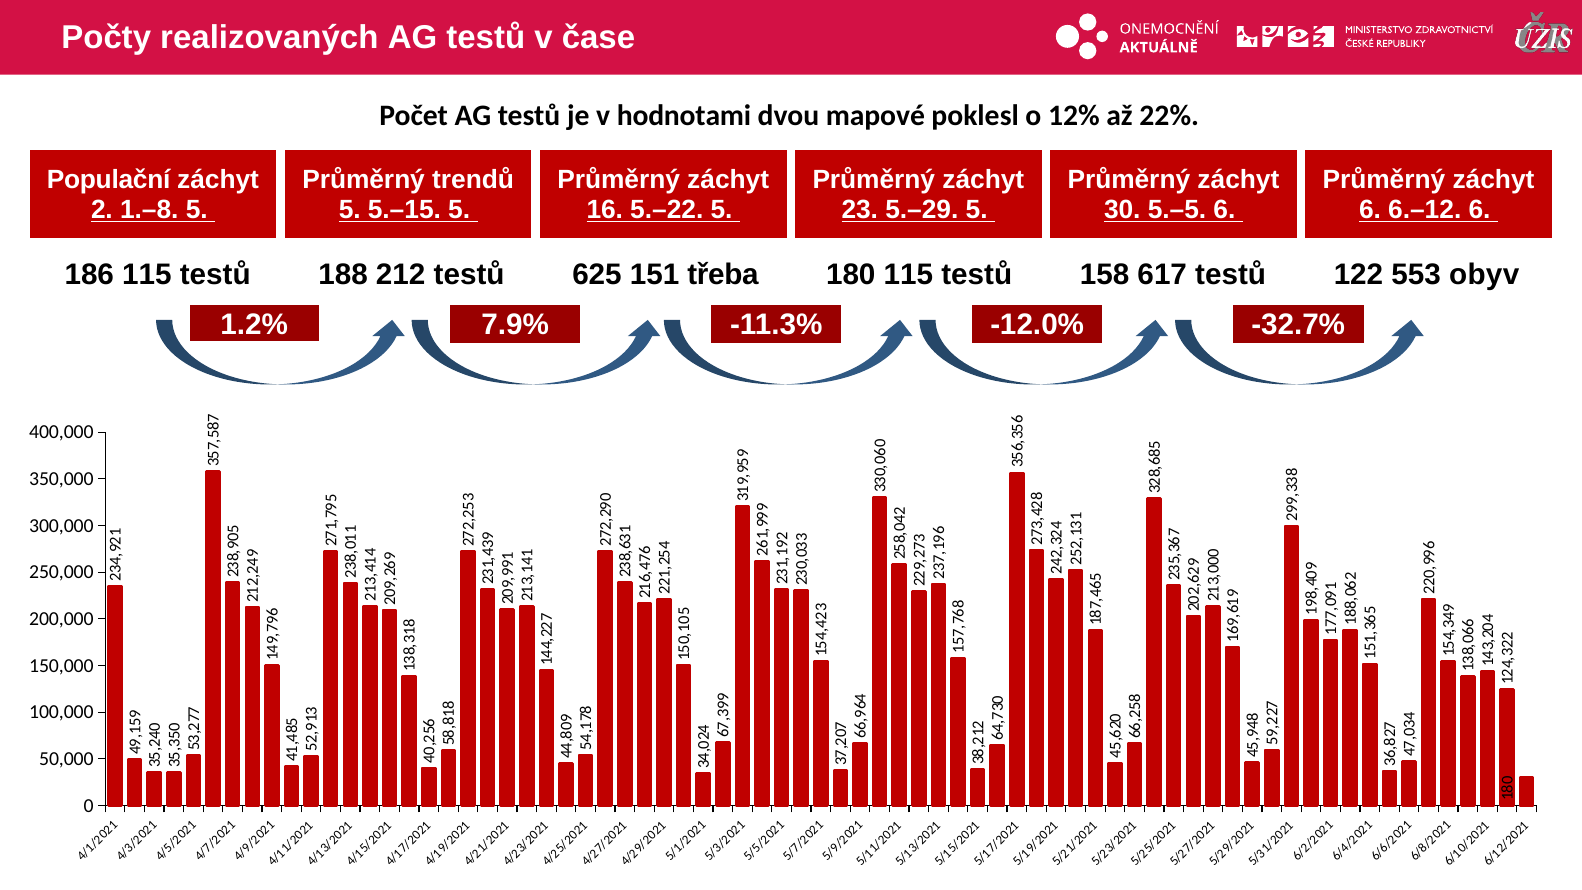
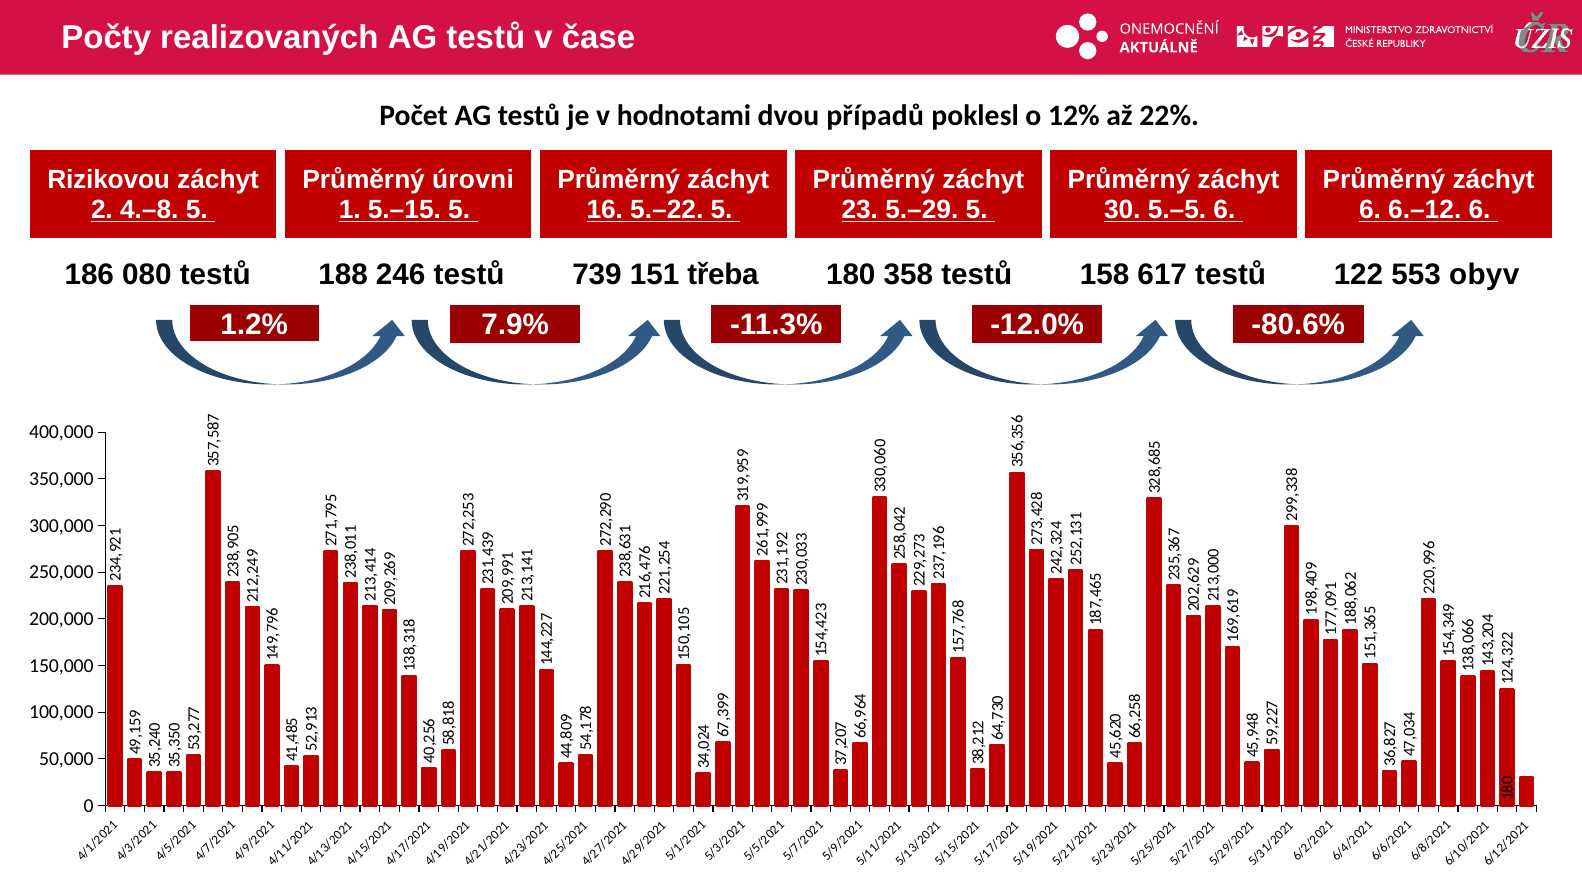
mapové: mapové -> případů (875, 115)
Populační: Populační -> Rizikovou (109, 180)
trendů: trendů -> úrovni (473, 180)
1.–8: 1.–8 -> 4.–8 (149, 210)
5: 5 -> 1 (350, 210)
186 115: 115 -> 080 (147, 275)
212: 212 -> 246 (401, 275)
625: 625 -> 739 (597, 275)
180 115: 115 -> 358 (908, 275)
-32.7%: -32.7% -> -80.6% (1298, 325)
